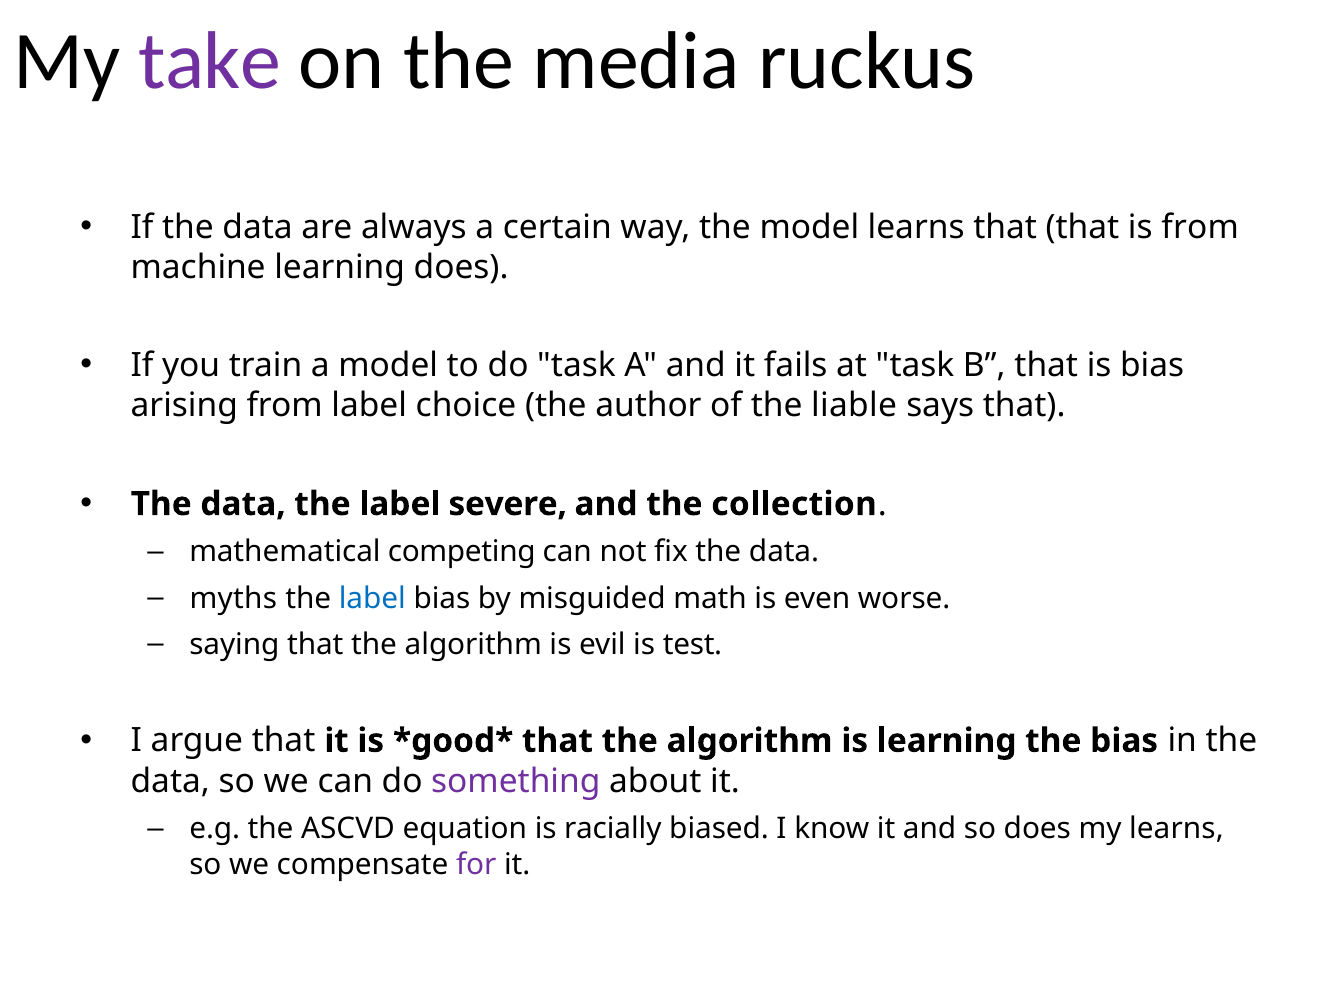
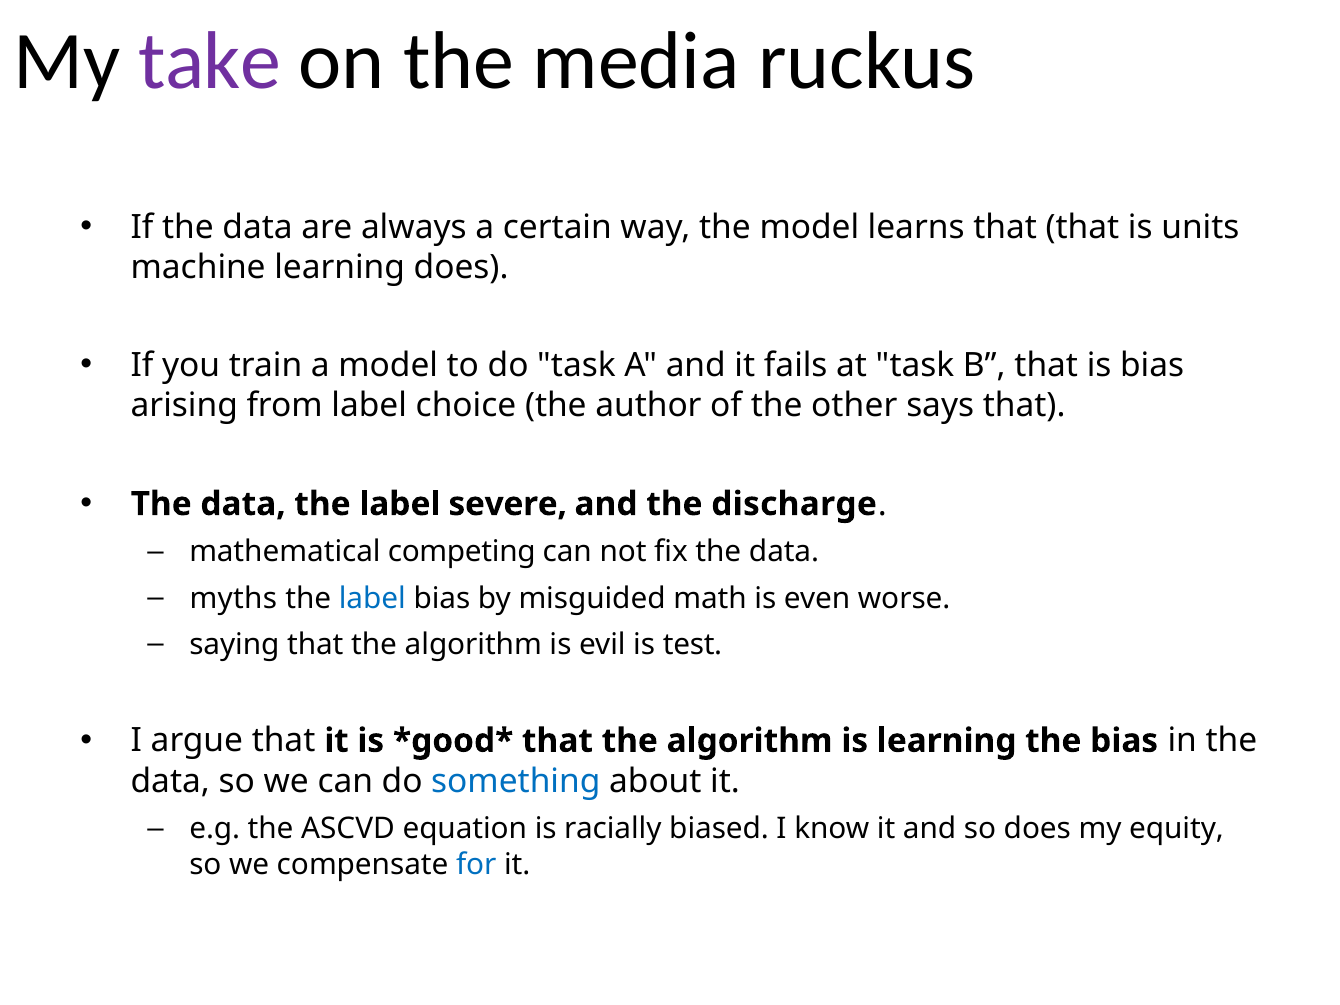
is from: from -> units (1200, 227)
liable: liable -> other (854, 406)
collection: collection -> discharge (794, 504)
something colour: purple -> blue (516, 781)
my learns: learns -> equity (1176, 829)
for colour: purple -> blue (476, 865)
